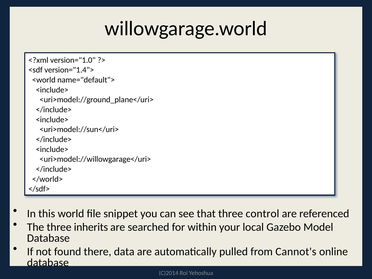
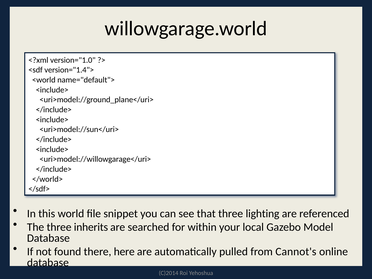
control: control -> lighting (263, 214)
data: data -> here (124, 252)
